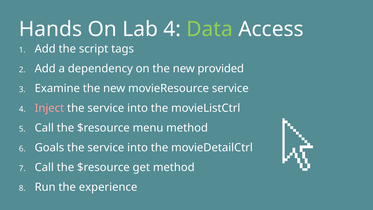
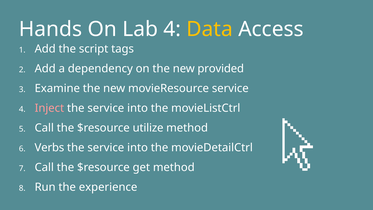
Data colour: light green -> yellow (210, 29)
menu: menu -> utilize (148, 128)
Goals: Goals -> Verbs (49, 148)
